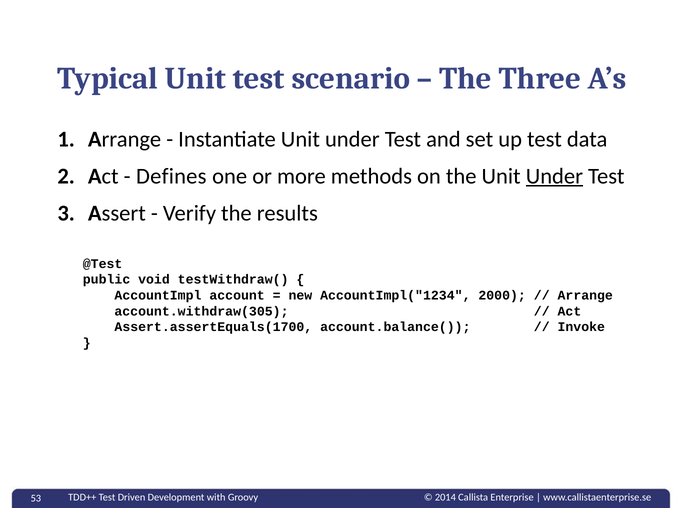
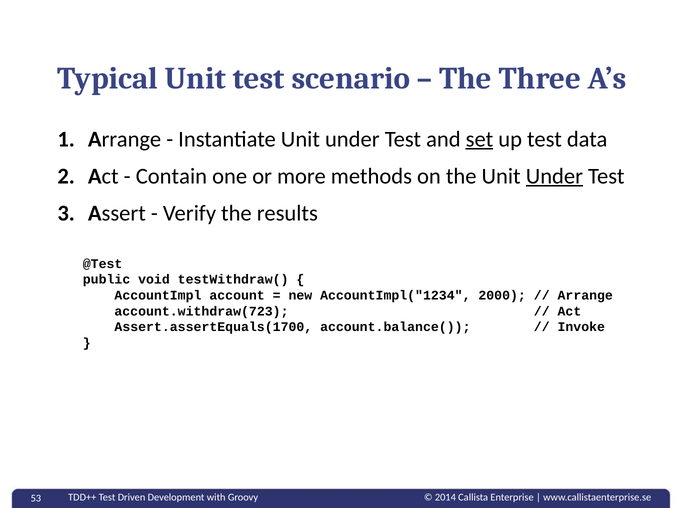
set underline: none -> present (479, 139)
Defines: Defines -> Contain (171, 176)
account.withdraw(305: account.withdraw(305 -> account.withdraw(723 (201, 311)
